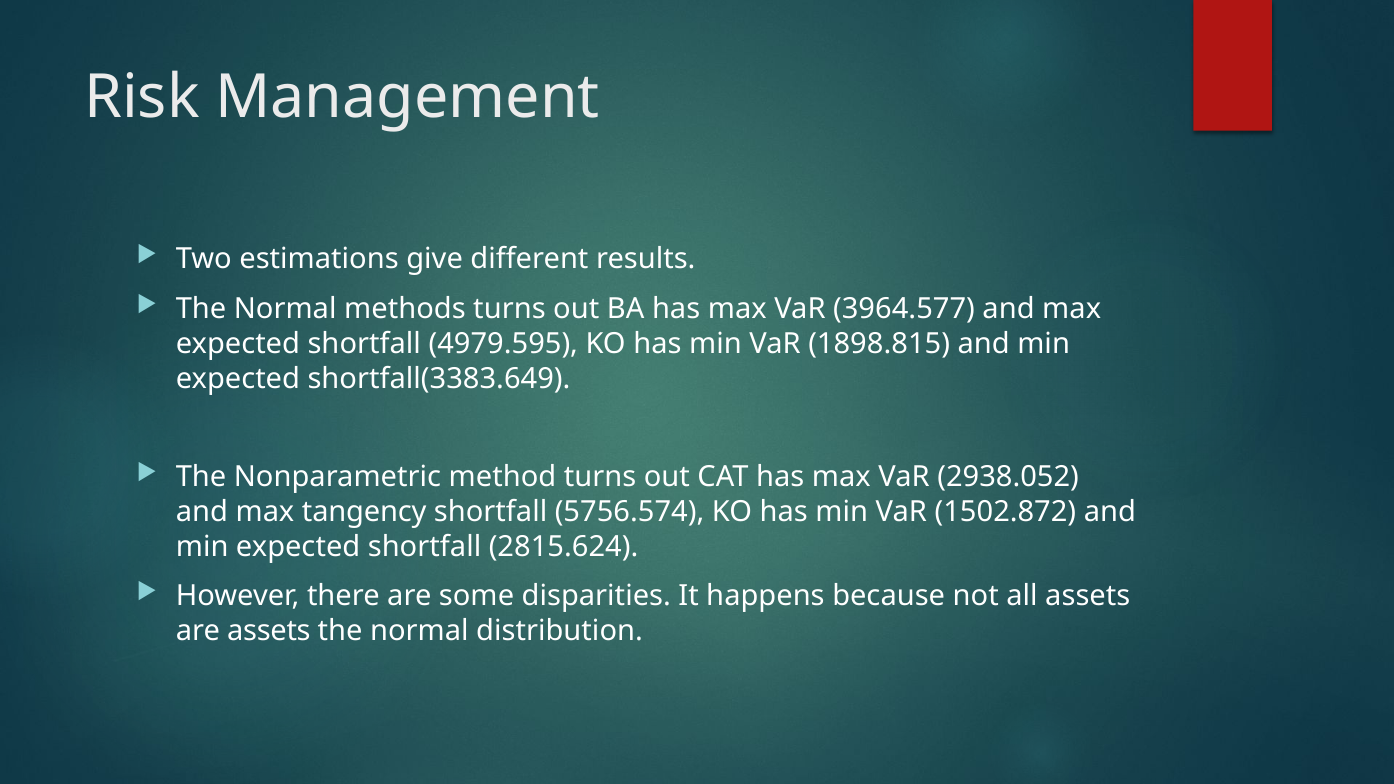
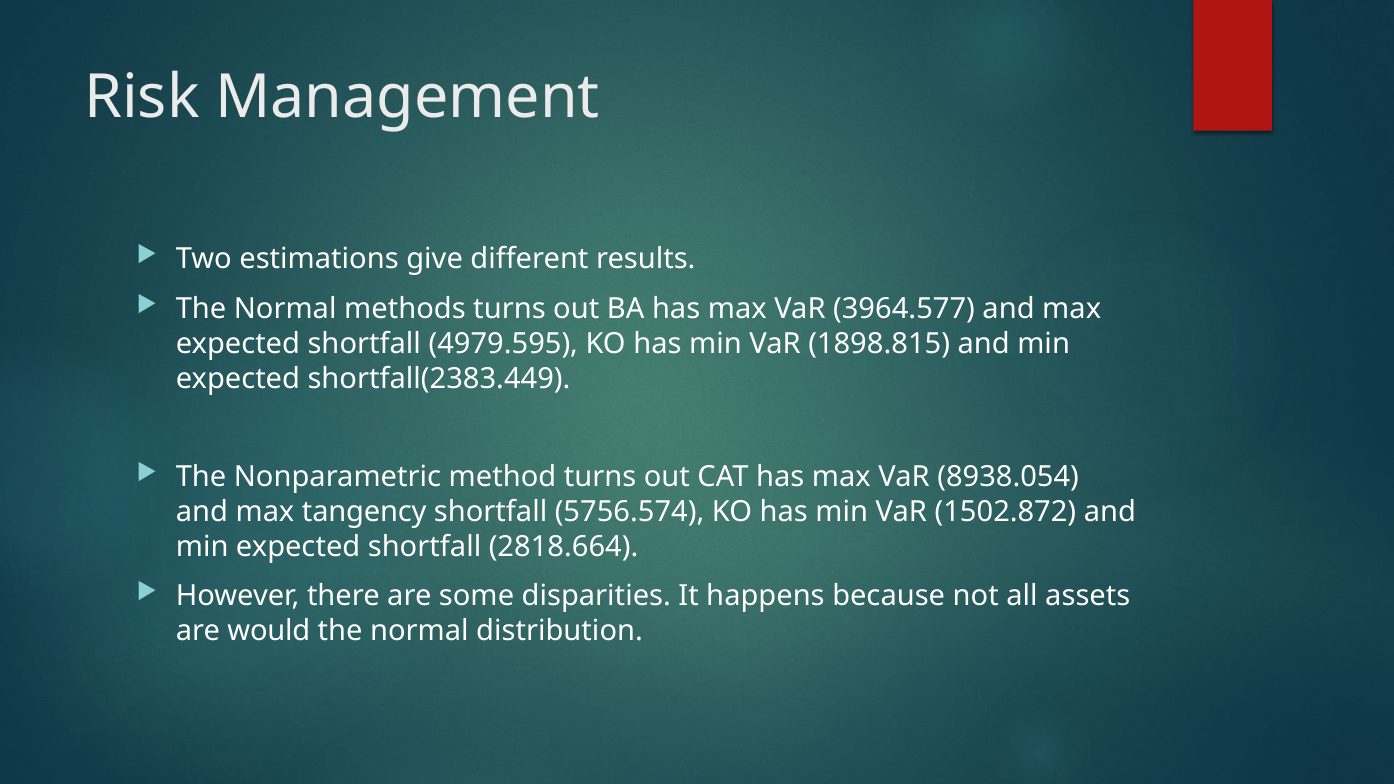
shortfall(3383.649: shortfall(3383.649 -> shortfall(2383.449 (439, 379)
2938.052: 2938.052 -> 8938.054 (1008, 477)
2815.624: 2815.624 -> 2818.664 (564, 547)
are assets: assets -> would (269, 631)
